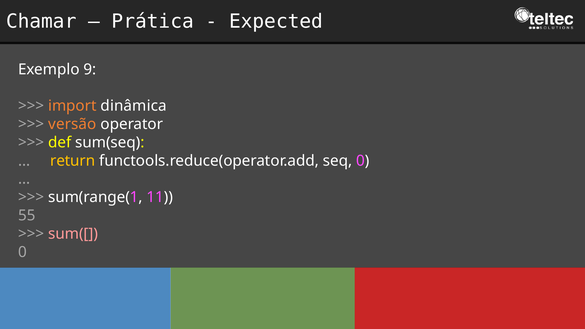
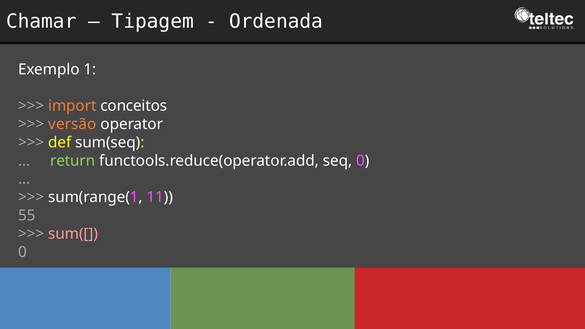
Prática: Prática -> Tipagem (153, 21)
Expected: Expected -> Ordenada (276, 21)
9: 9 -> 1 (90, 69)
dinâmica: dinâmica -> conceitos (134, 106)
return colour: yellow -> light green (73, 161)
